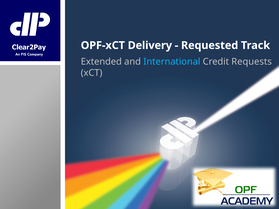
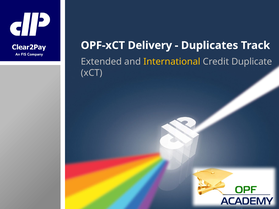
Requested: Requested -> Duplicates (210, 45)
International colour: light blue -> yellow (172, 62)
Requests: Requests -> Duplicate (252, 62)
